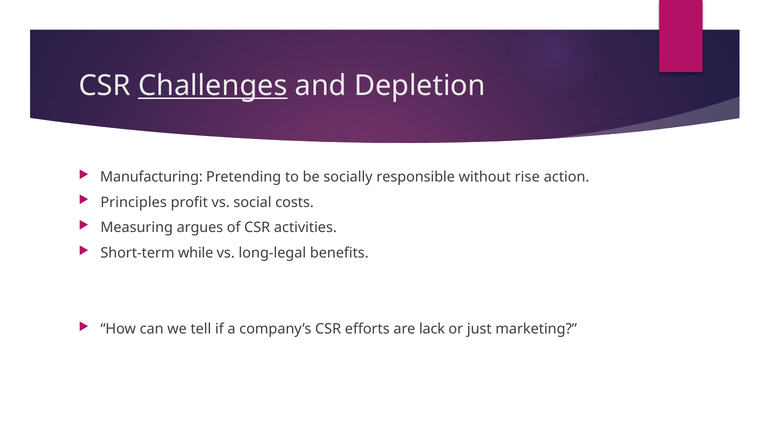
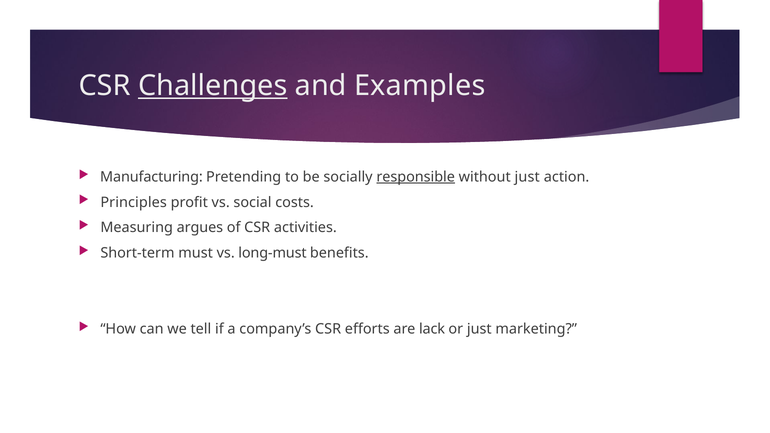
Depletion: Depletion -> Examples (420, 86)
responsible underline: none -> present (416, 177)
without rise: rise -> just (527, 177)
while: while -> must (196, 253)
long-legal: long-legal -> long-must (272, 253)
